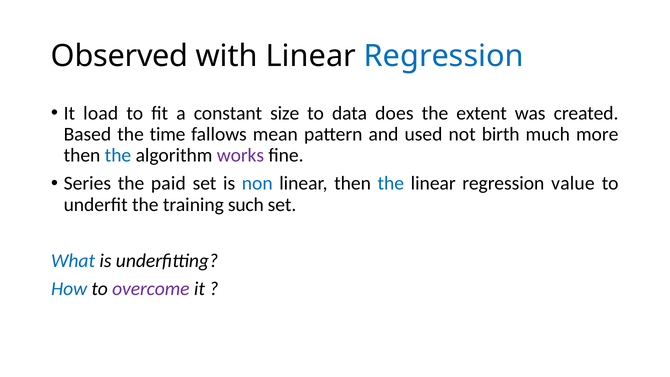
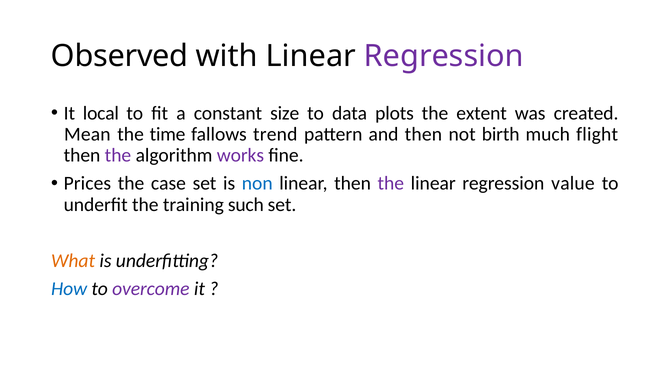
Regression colour: blue -> purple (444, 56)
load: load -> local (101, 113)
does: does -> plots (394, 113)
Based: Based -> Mean (87, 134)
mean: mean -> trend (275, 134)
and used: used -> then (423, 134)
more: more -> flight (597, 134)
the colour: blue -> purple (118, 155)
Series: Series -> Prices (87, 183)
paid: paid -> case (168, 183)
the colour: blue -> purple (391, 183)
What colour: blue -> orange (73, 261)
